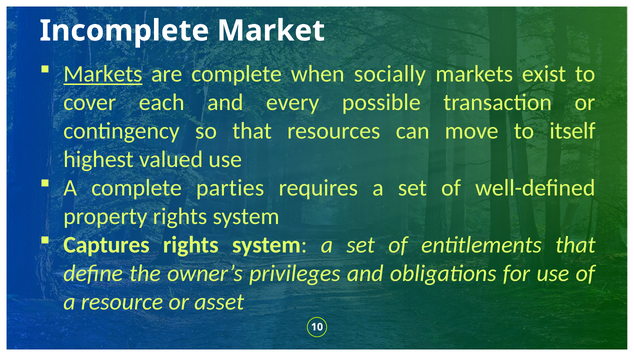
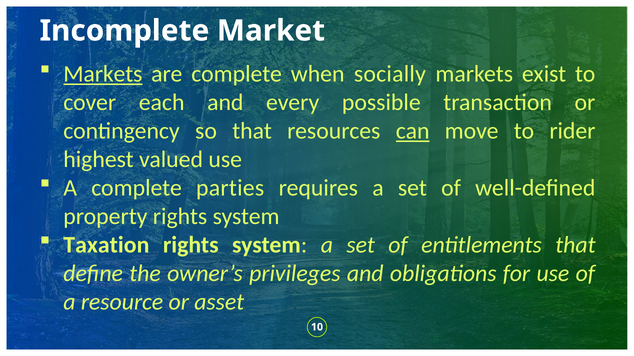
can underline: none -> present (413, 131)
itself: itself -> rider (572, 131)
Captures: Captures -> Taxation (106, 245)
